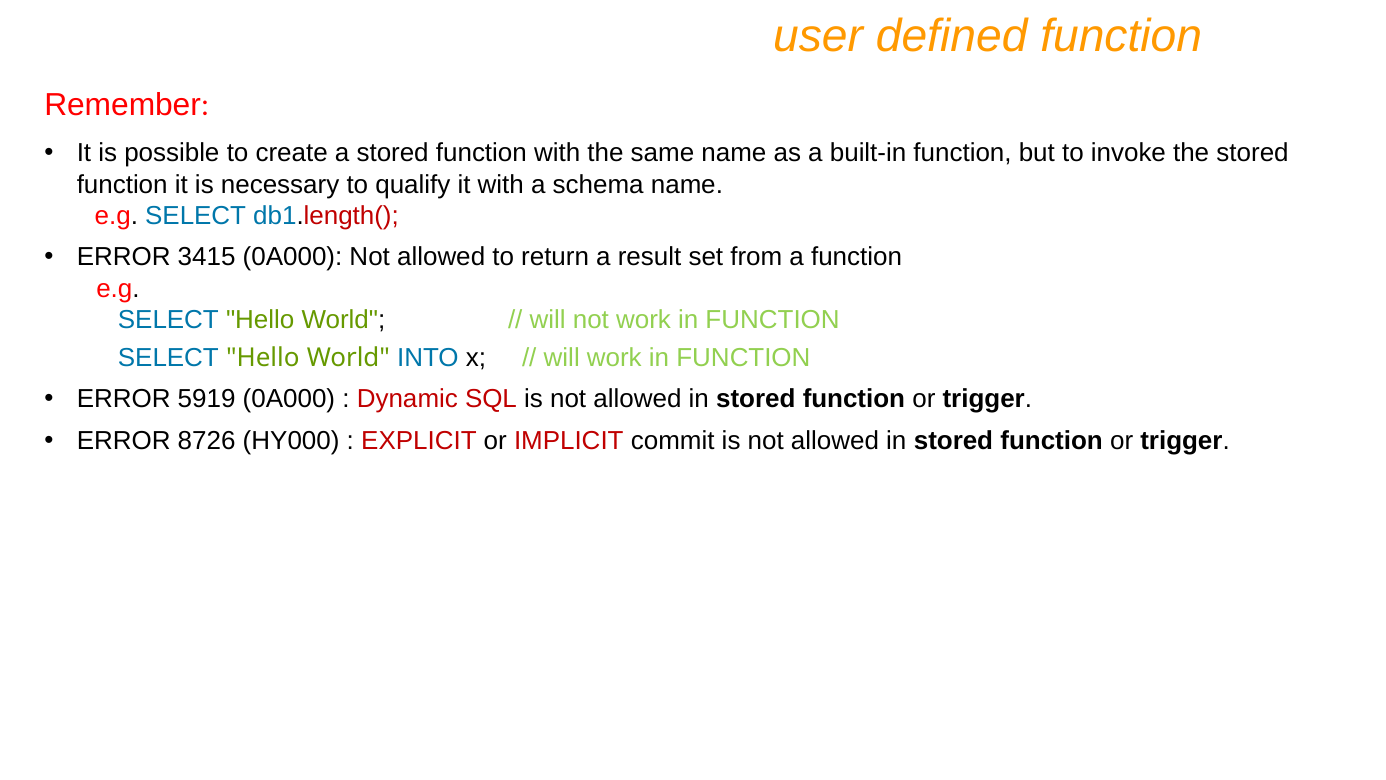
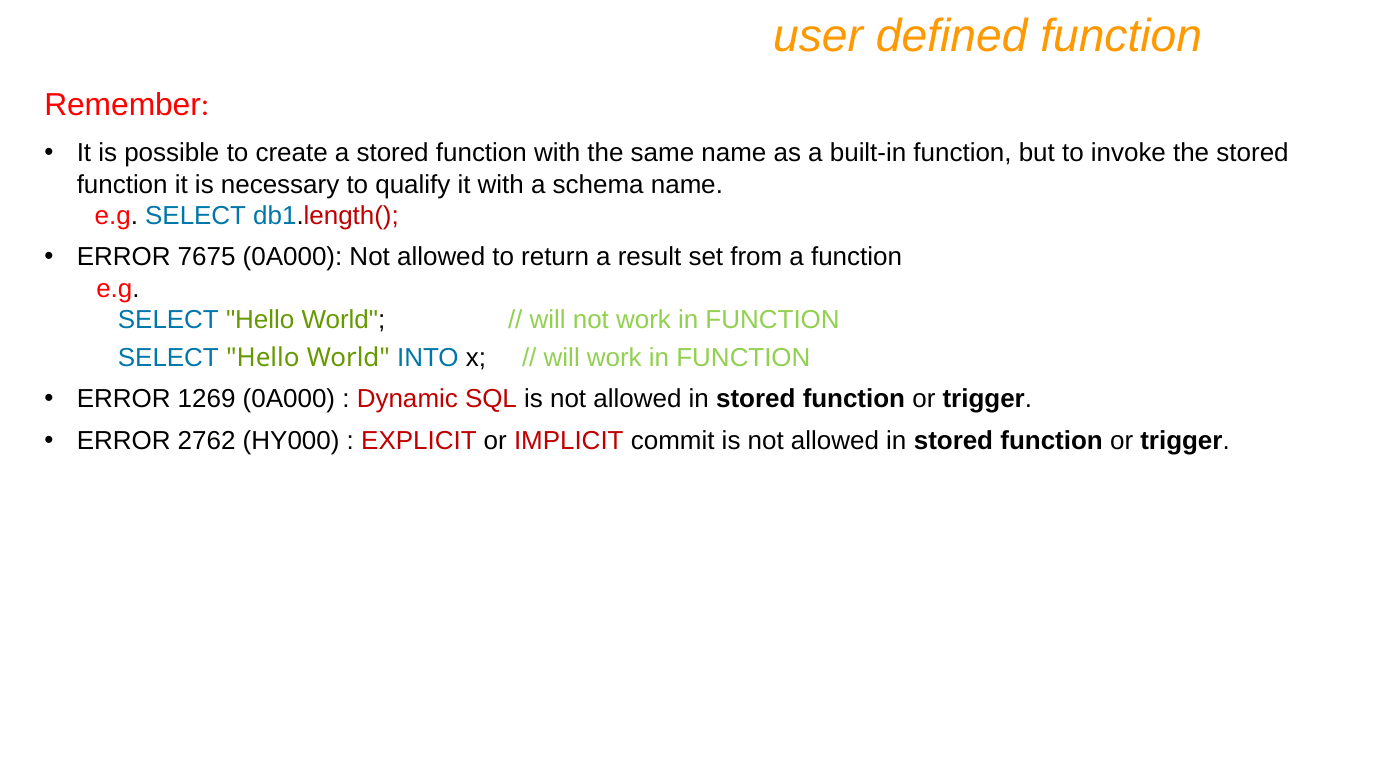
3415: 3415 -> 7675 (207, 257)
5919: 5919 -> 1269 (207, 399)
8726: 8726 -> 2762 (207, 441)
